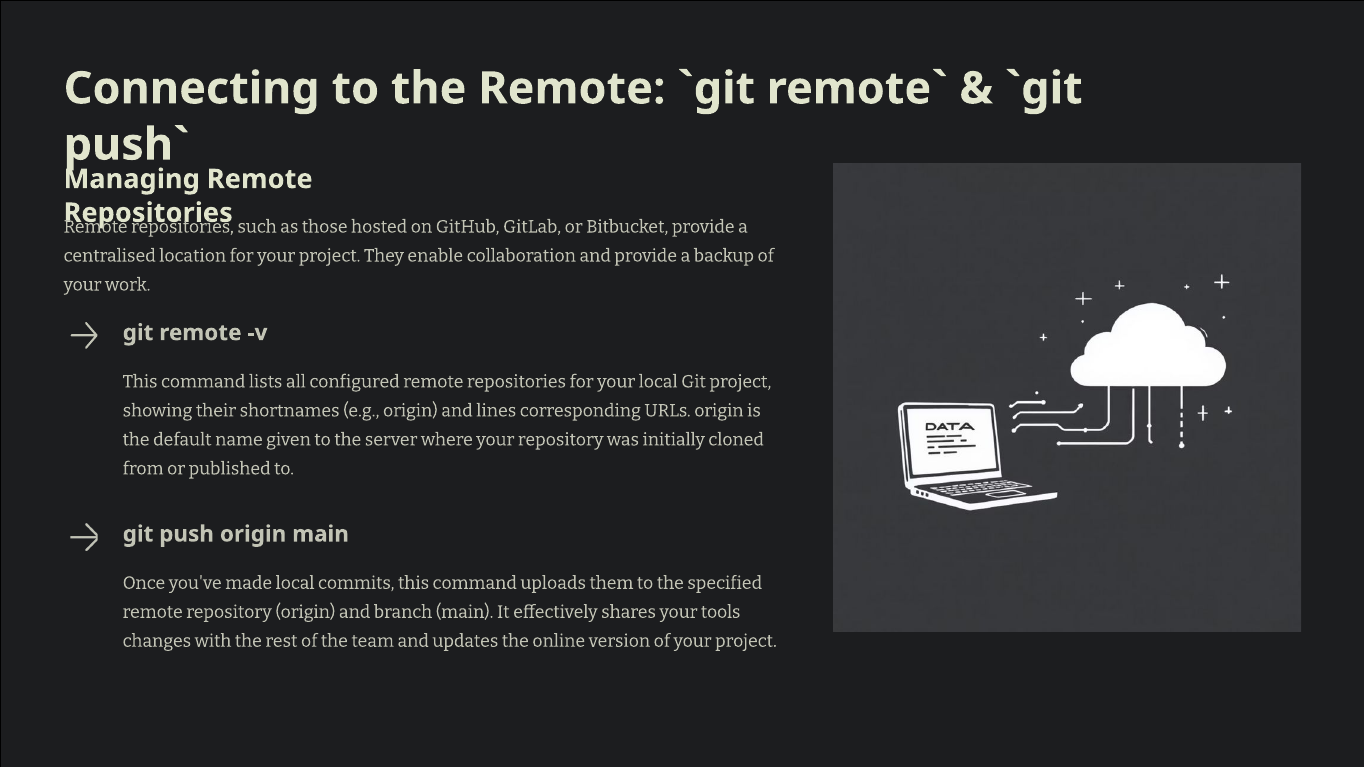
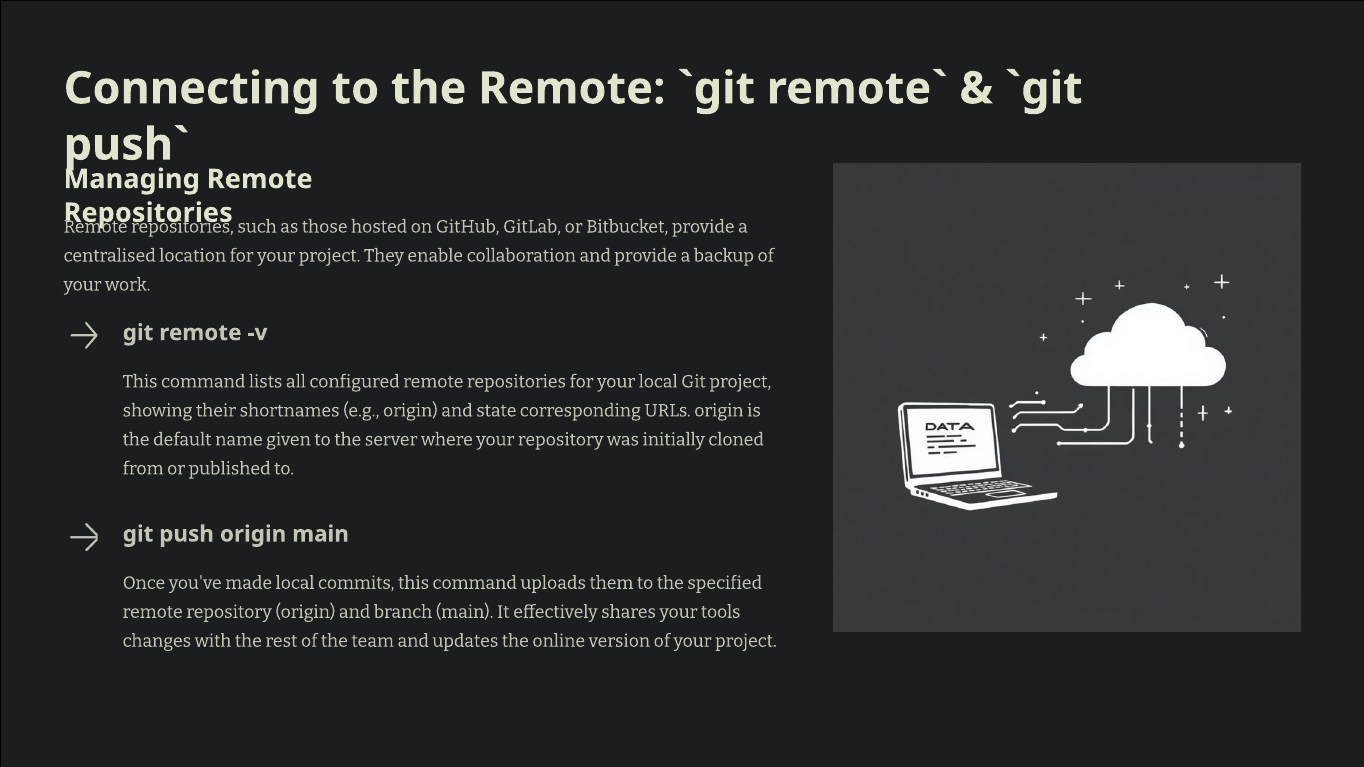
lines: lines -> state (496, 411)
